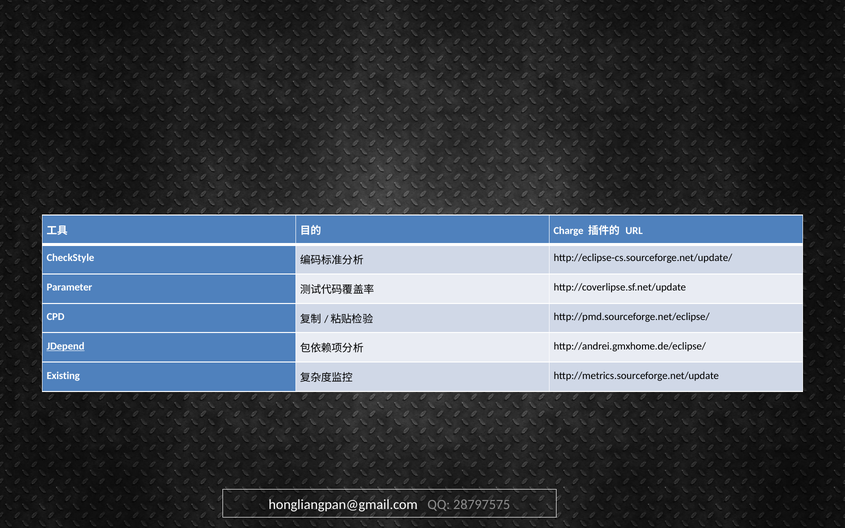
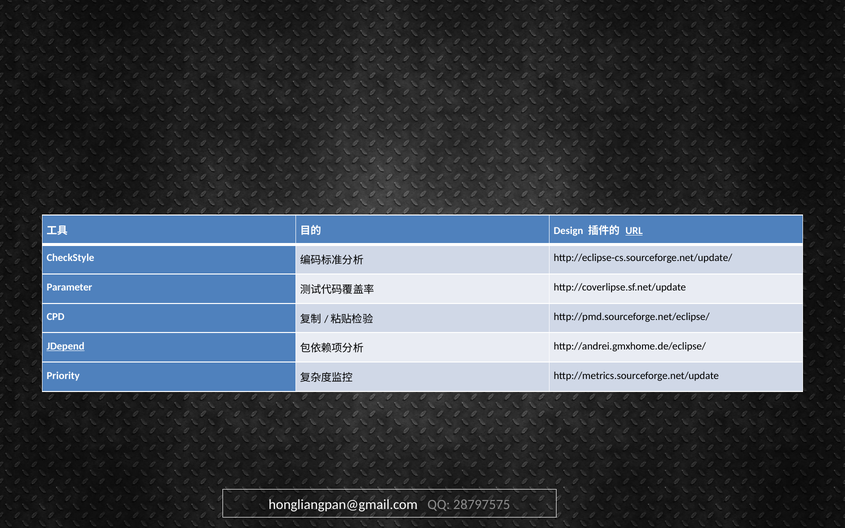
Charge: Charge -> Design (568, 231)
URL underline: none -> present (634, 231)
Existing: Existing -> Priority (63, 376)
